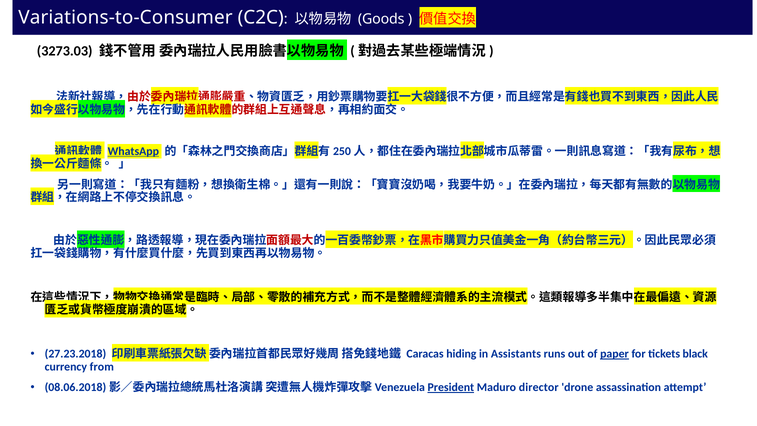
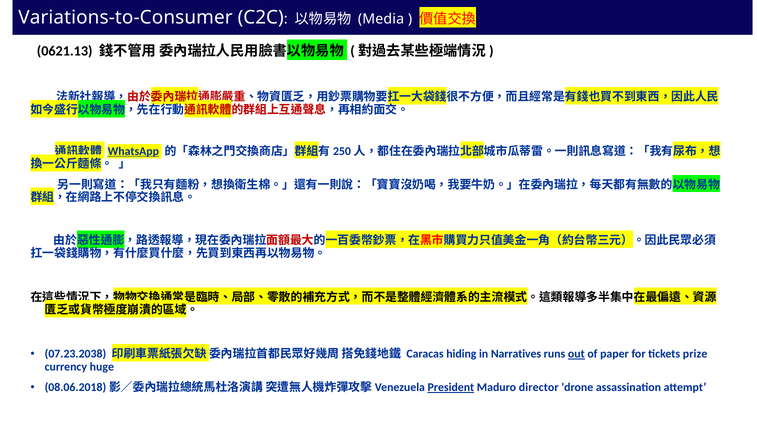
Goods: Goods -> Media (381, 19)
3273.03: 3273.03 -> 0621.13 (65, 51)
27.23.2018: 27.23.2018 -> 07.23.2038 (75, 354)
Assistants: Assistants -> Narratives (516, 354)
out underline: none -> present (576, 354)
paper underline: present -> none (614, 354)
black: black -> prize (695, 354)
from: from -> huge (102, 367)
